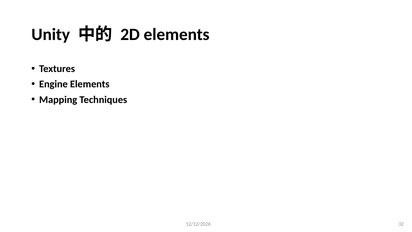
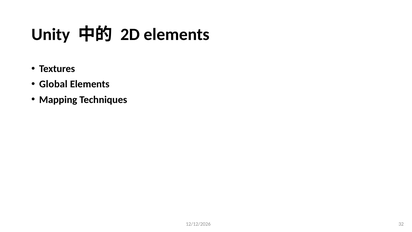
Engine: Engine -> Global (53, 84)
